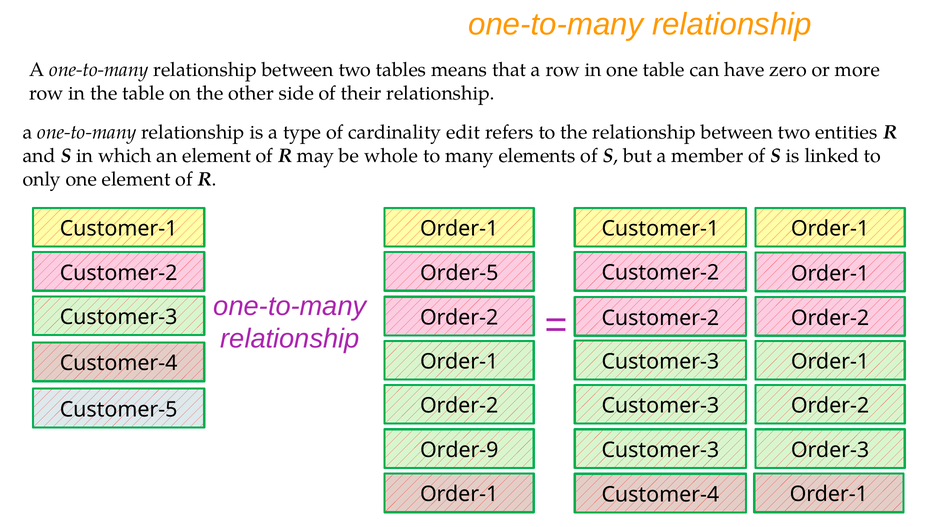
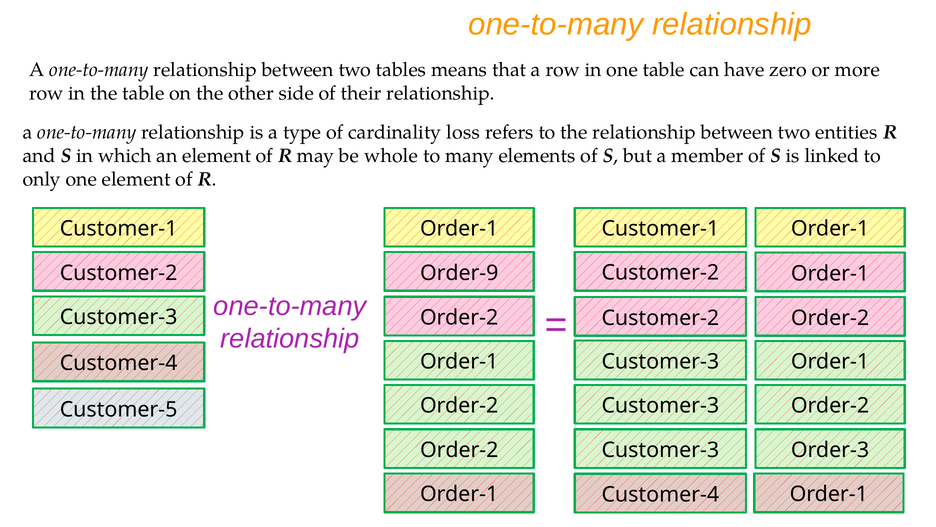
edit: edit -> loss (463, 132)
Order-5: Order-5 -> Order-9 (459, 273)
Order-9: Order-9 -> Order-2 (459, 450)
